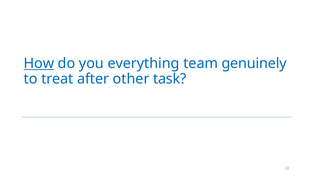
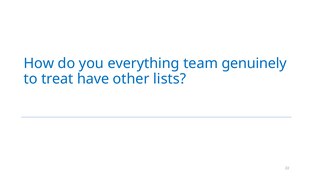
How underline: present -> none (39, 64)
after: after -> have (93, 79)
task: task -> lists (170, 79)
